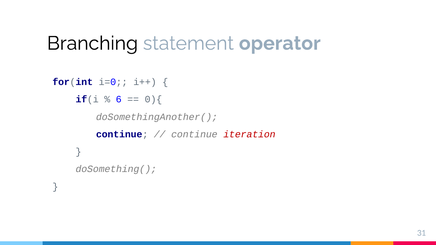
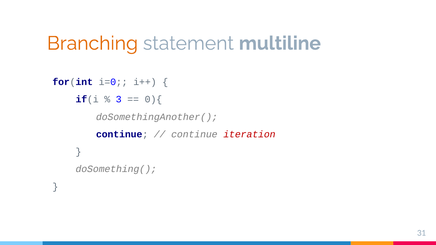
Branching colour: black -> orange (92, 43)
operator: operator -> multiline (280, 43)
6: 6 -> 3 (119, 100)
